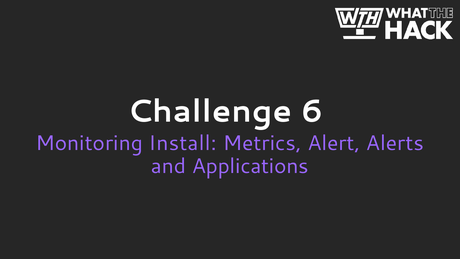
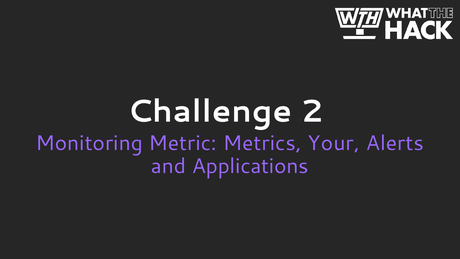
6: 6 -> 2 (312, 111)
Install: Install -> Metric (183, 143)
Alert: Alert -> Your (334, 143)
